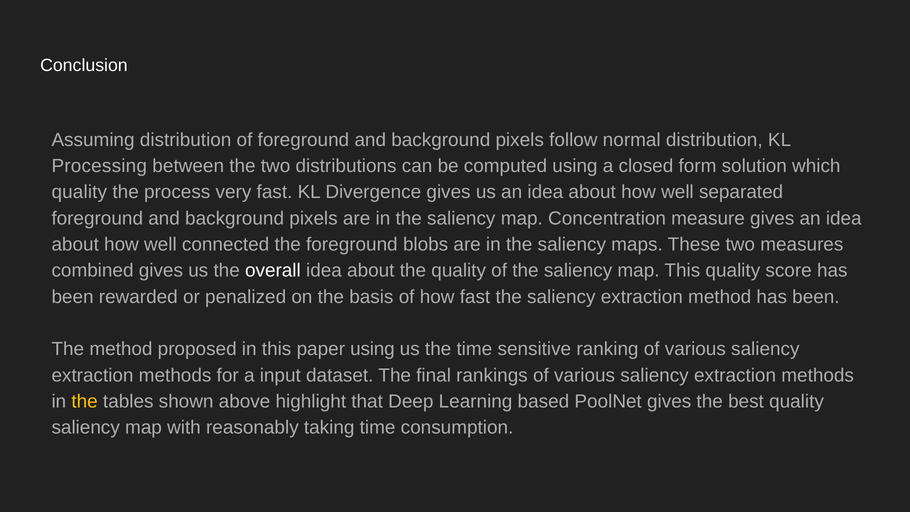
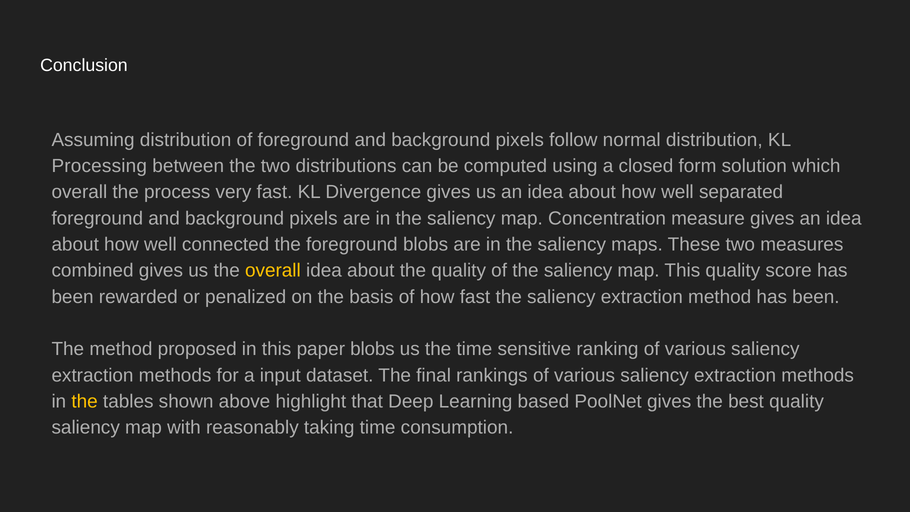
quality: quality -> overall (79, 192)
overall colour: white -> yellow (273, 271)
paper using: using -> blobs (372, 349)
